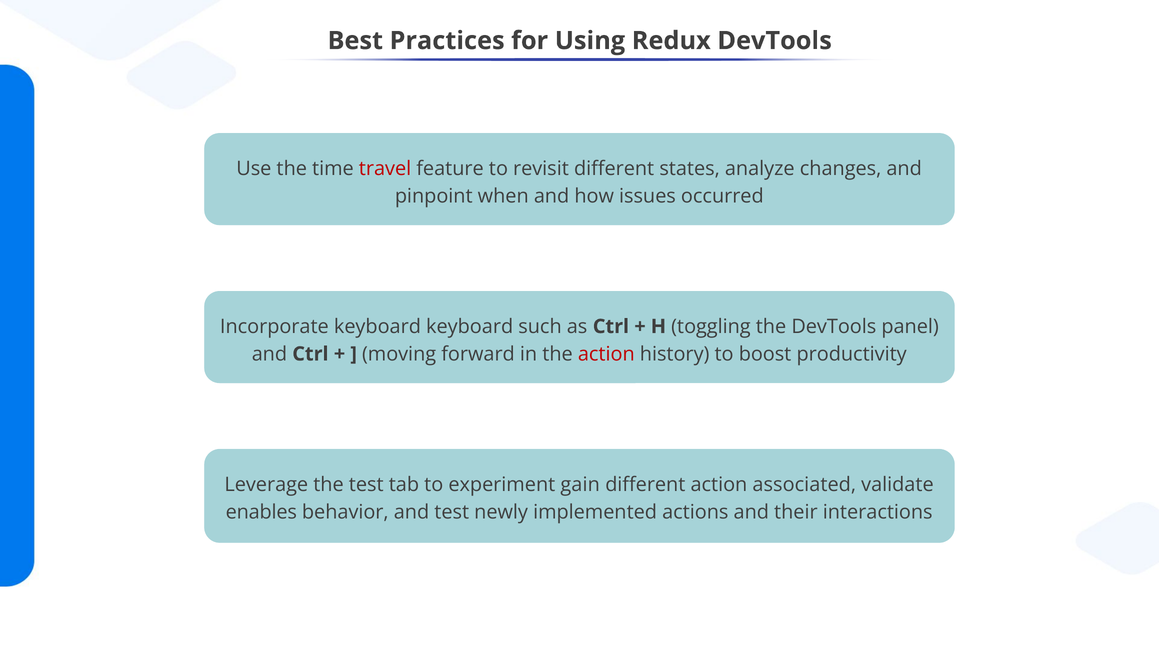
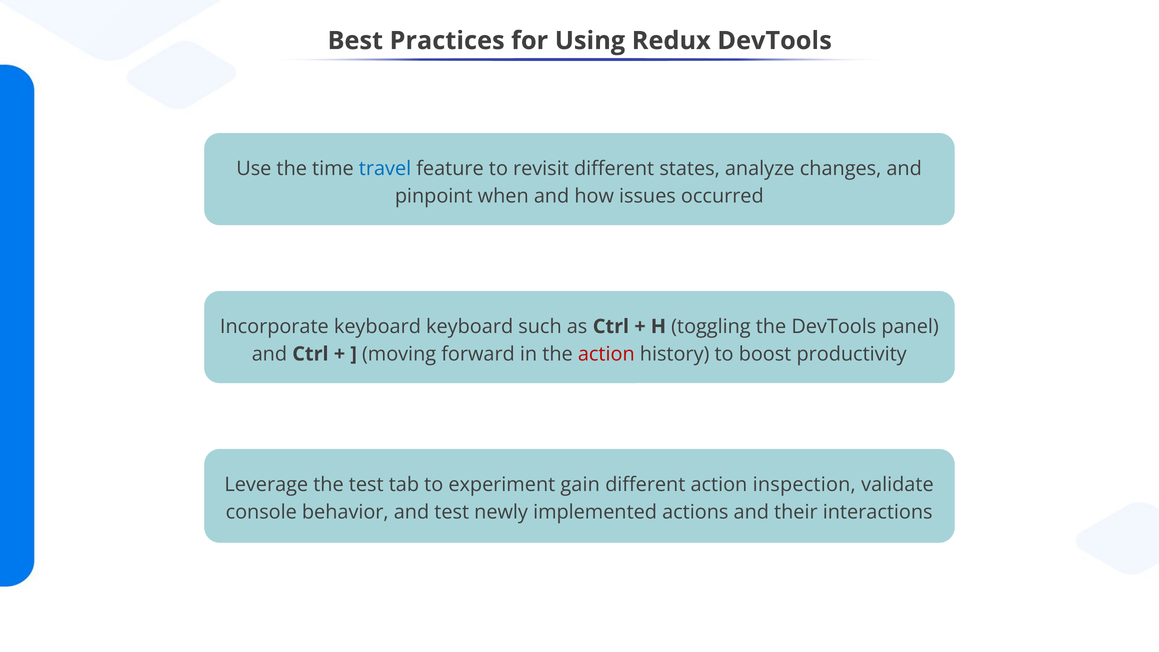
travel colour: red -> blue (385, 169)
associated: associated -> inspection (804, 484)
enables: enables -> console (261, 512)
